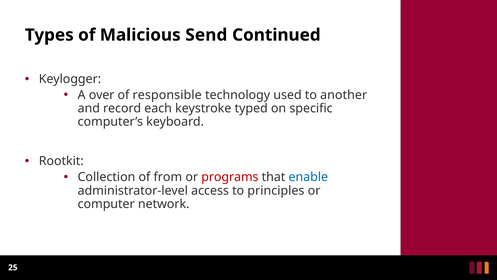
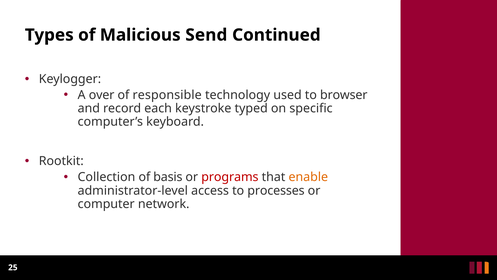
another: another -> browser (344, 95)
from: from -> basis (168, 177)
enable colour: blue -> orange (308, 177)
principles: principles -> processes (276, 190)
